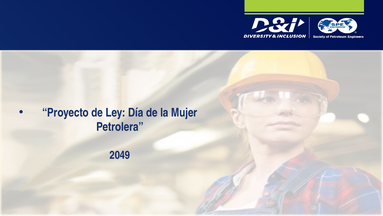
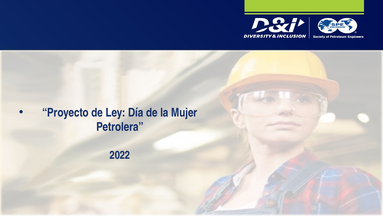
2049: 2049 -> 2022 (120, 155)
